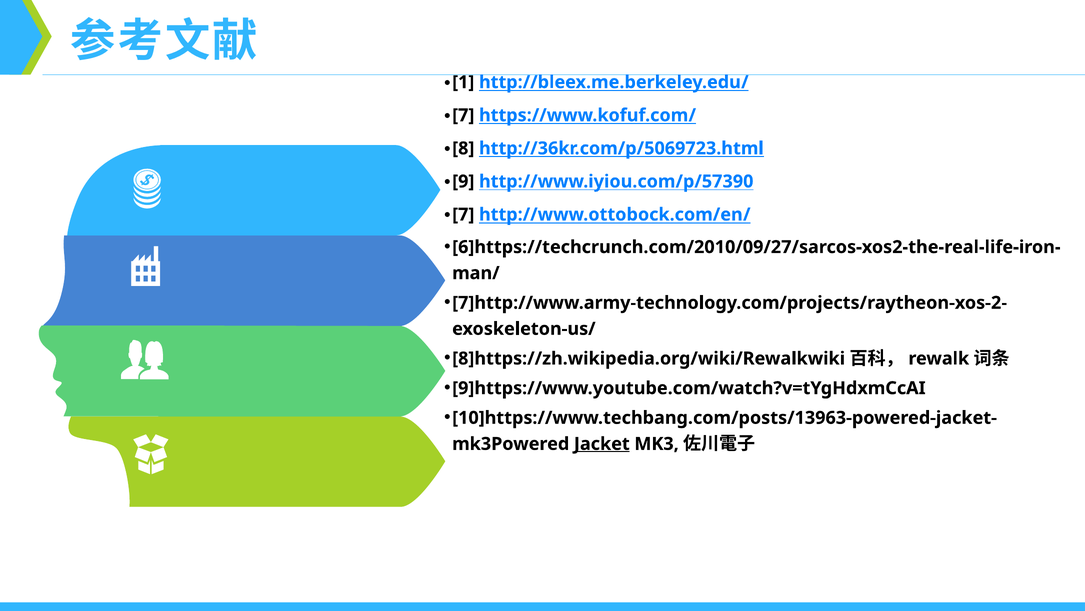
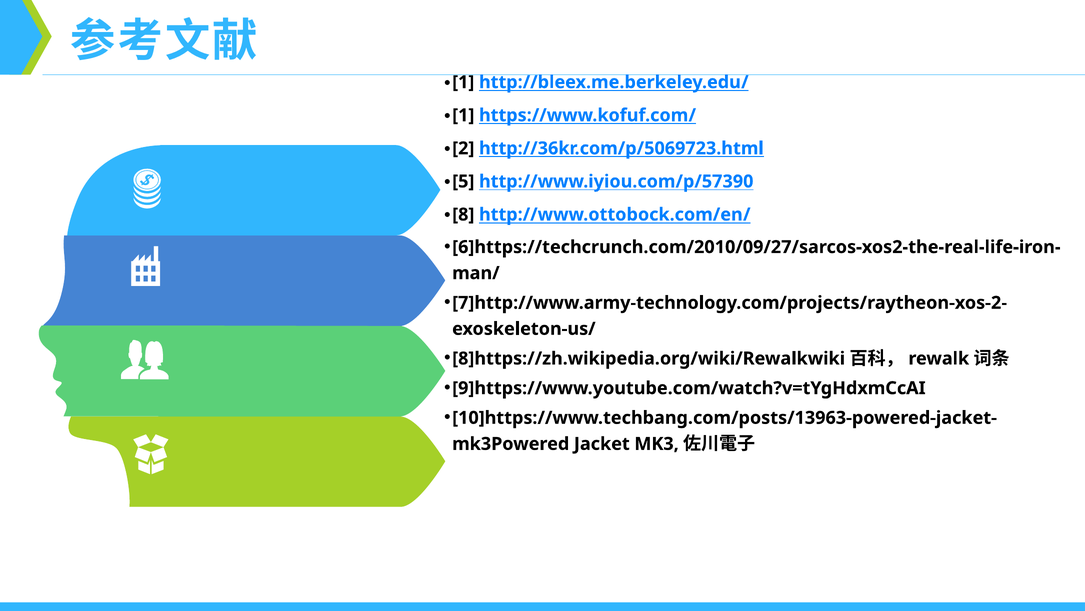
7: 7 -> 1 (463, 115)
8: 8 -> 2 (463, 148)
9: 9 -> 5 (463, 181)
7: 7 -> 8 (463, 214)
Jacket underline: present -> none (602, 443)
